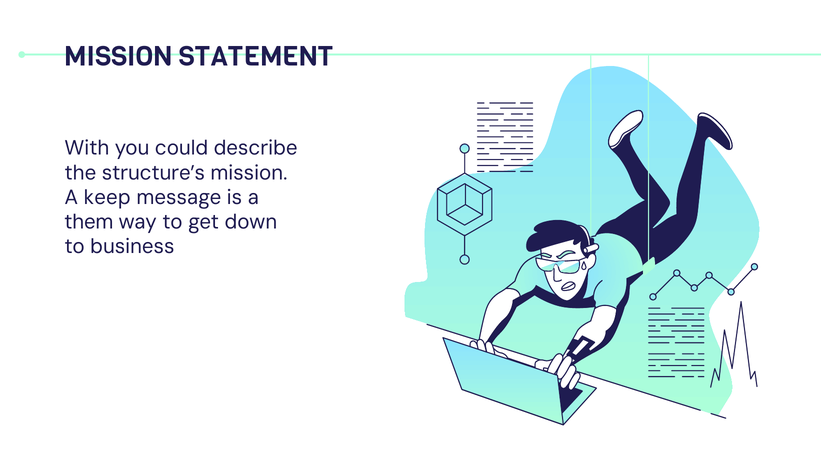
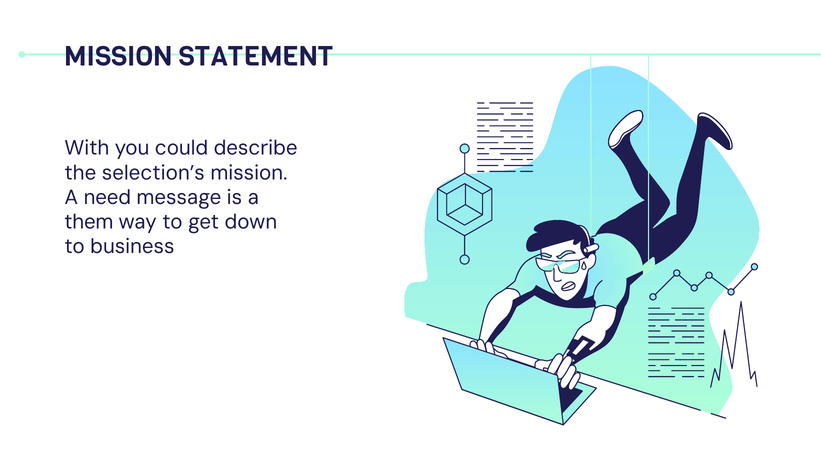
structure’s: structure’s -> selection’s (153, 173)
keep: keep -> need (107, 197)
